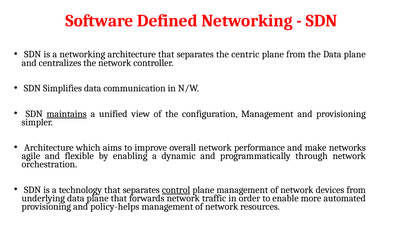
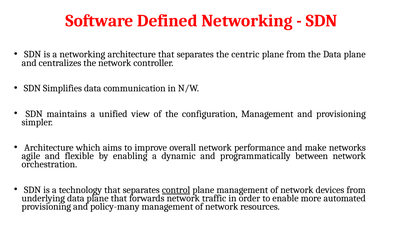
maintains underline: present -> none (67, 114)
through: through -> between (312, 156)
policy-helps: policy-helps -> policy-many (115, 206)
